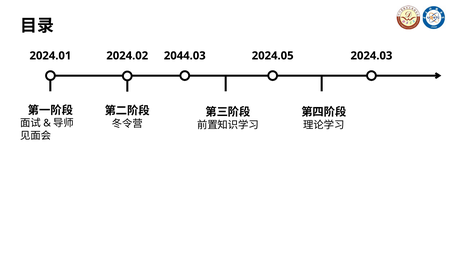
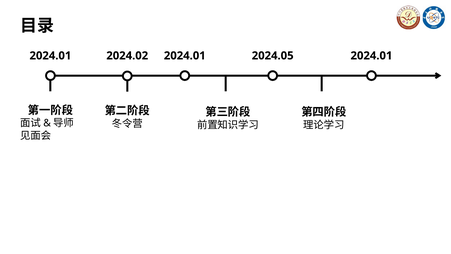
2044.03: 2044.03 -> 2024.01 (185, 56)
2024.05 2024.03: 2024.03 -> 2024.01 (371, 56)
